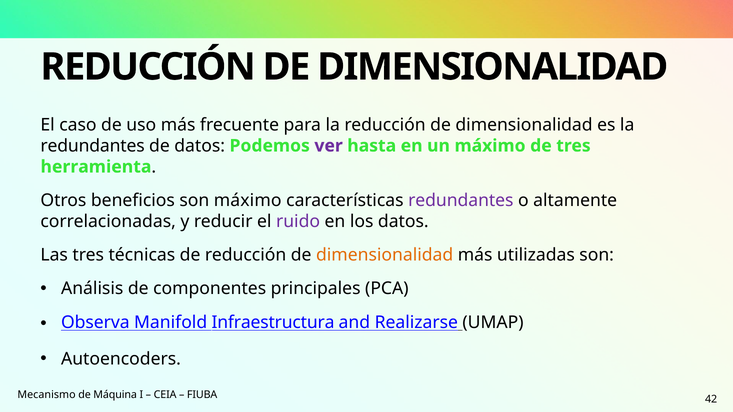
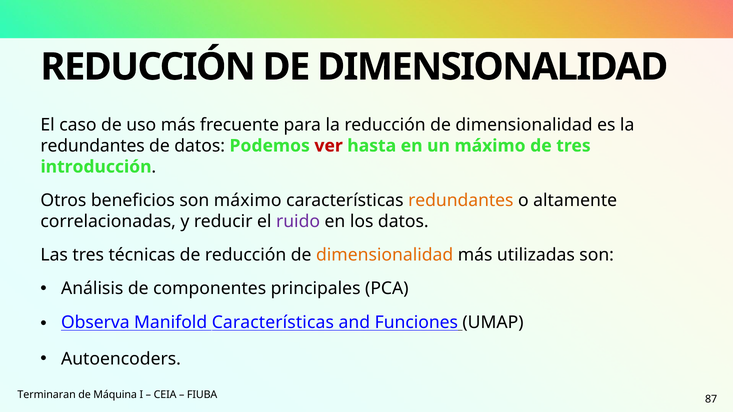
ver colour: purple -> red (329, 146)
herramienta: herramienta -> introducción (96, 167)
redundantes colour: purple -> orange (461, 201)
Manifold Infraestructura: Infraestructura -> Características (273, 323)
Realizarse: Realizarse -> Funciones (416, 323)
Mecanismo: Mecanismo -> Terminaran (47, 395)
42: 42 -> 87 (711, 400)
